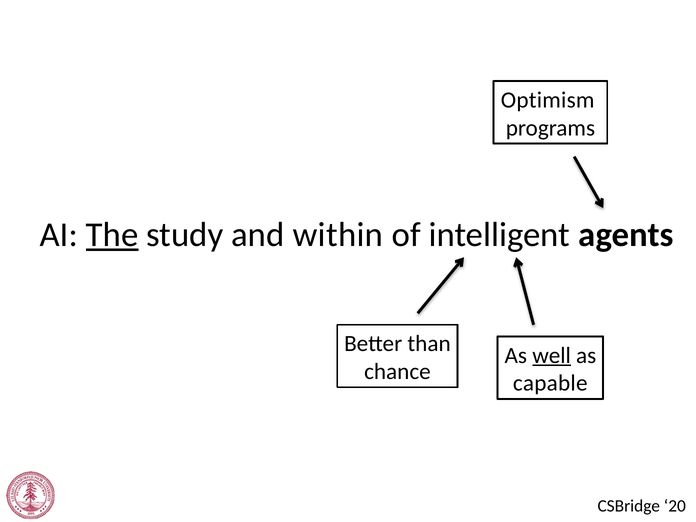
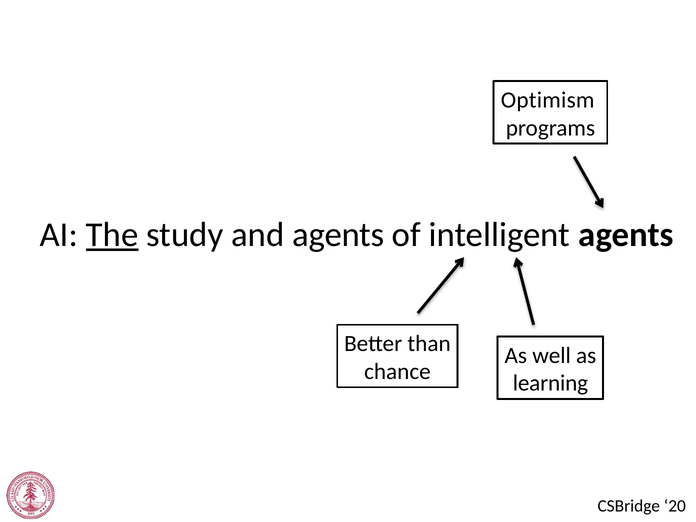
and within: within -> agents (338, 235)
well underline: present -> none (552, 355)
capable: capable -> learning (550, 383)
